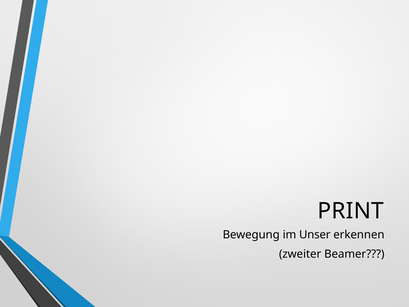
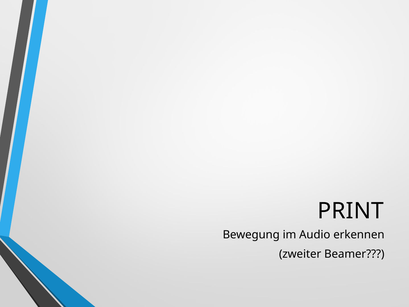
Unser: Unser -> Audio (315, 235)
